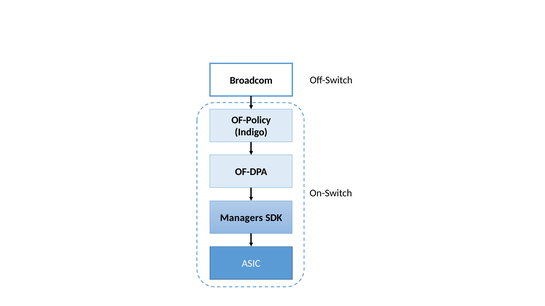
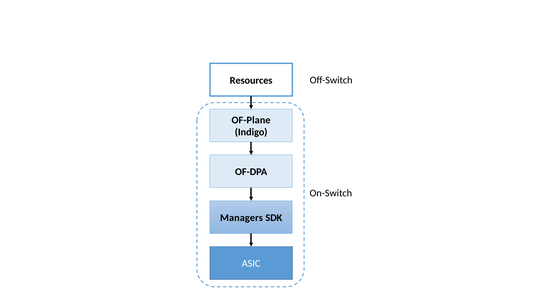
Broadcom: Broadcom -> Resources (251, 80)
OF-Policy: OF-Policy -> OF-Plane (251, 120)
